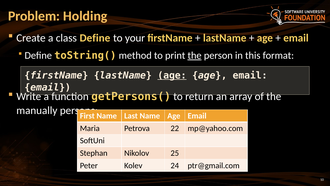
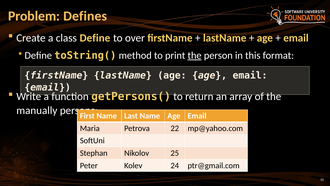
Holding: Holding -> Defines (85, 16)
your: your -> over (135, 38)
age underline: present -> none (172, 75)
